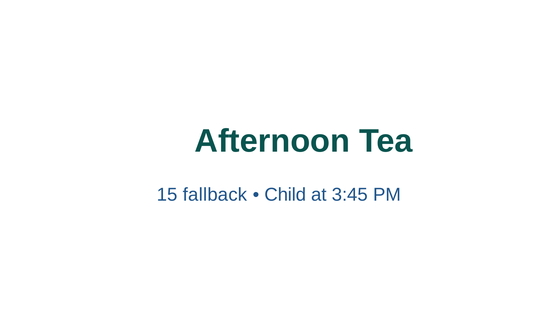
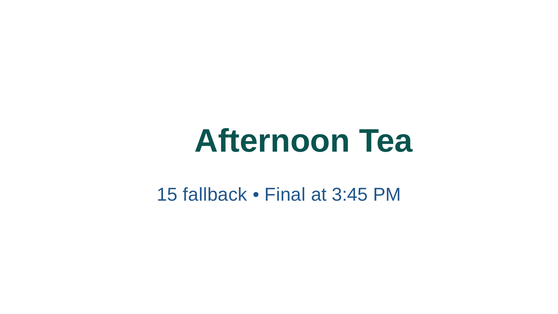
Child: Child -> Final (285, 194)
